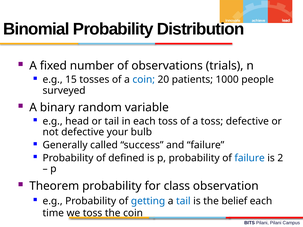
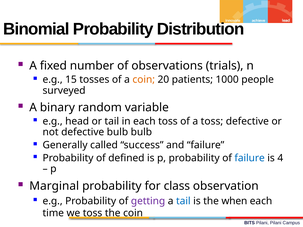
coin colour: blue -> orange (144, 80)
defective your: your -> bulb (117, 132)
2: 2 -> 4 (280, 158)
Theorem: Theorem -> Marginal (54, 186)
getting colour: blue -> purple (148, 201)
belief: belief -> when (234, 201)
